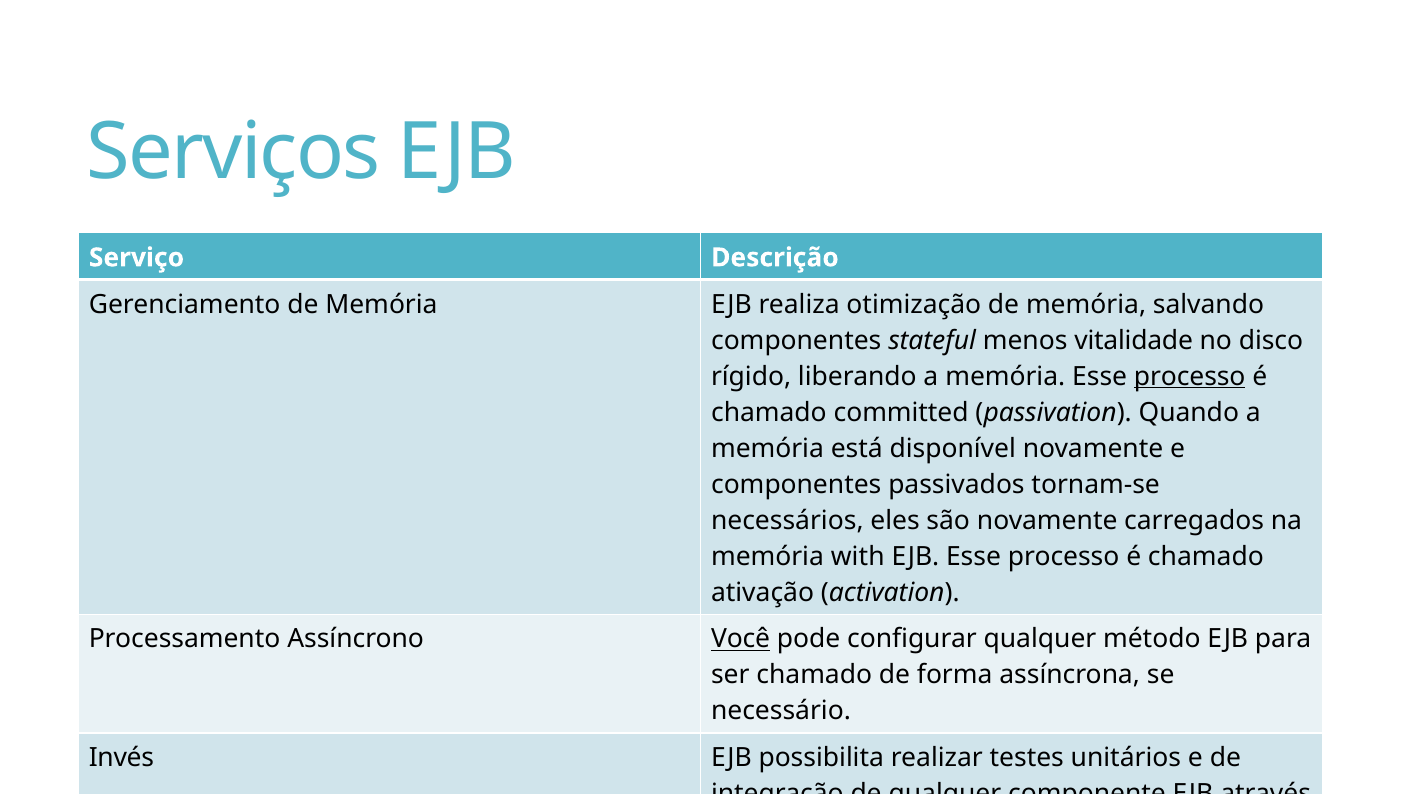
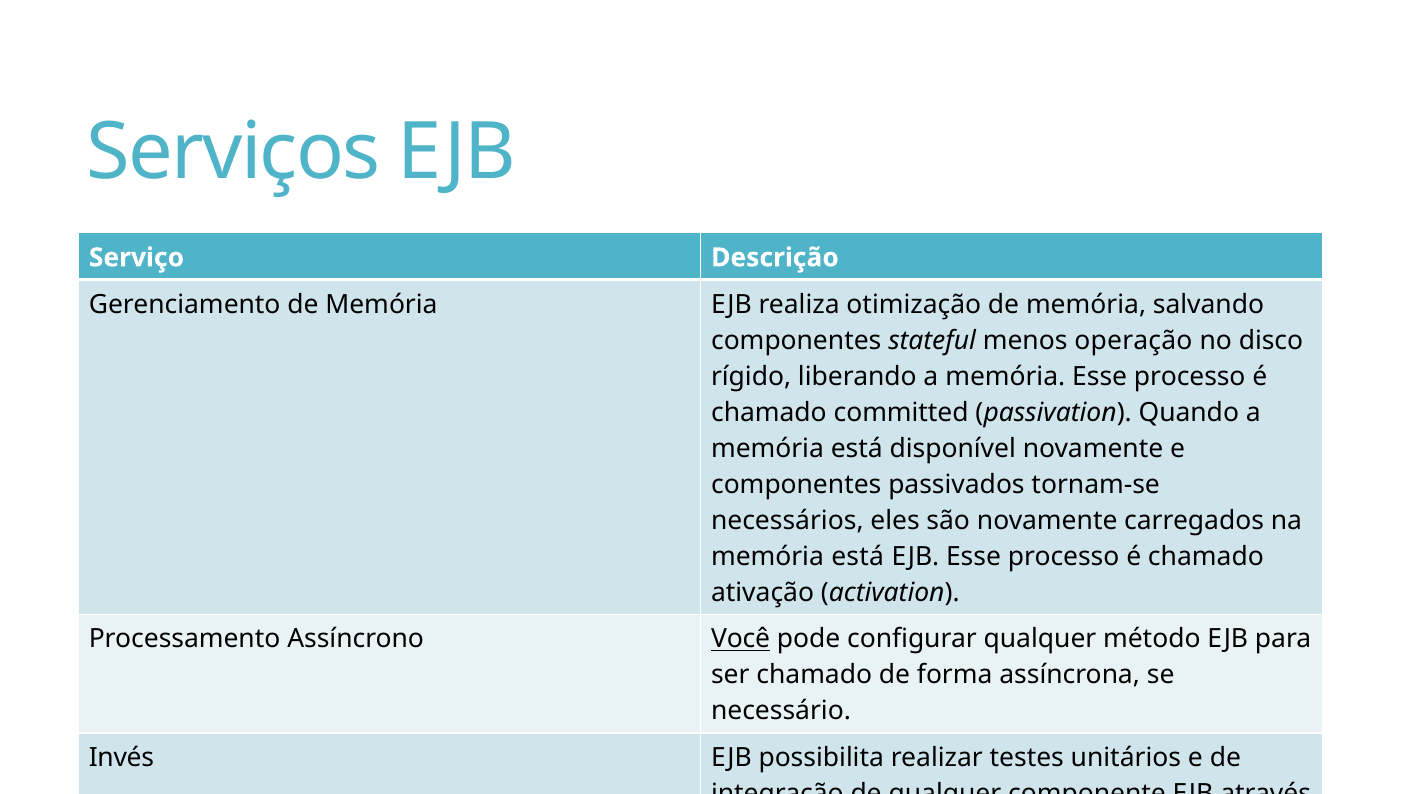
vitalidade: vitalidade -> operação (1133, 340)
processo underline: present -> none (1190, 376)
with: with -> está (858, 556)
